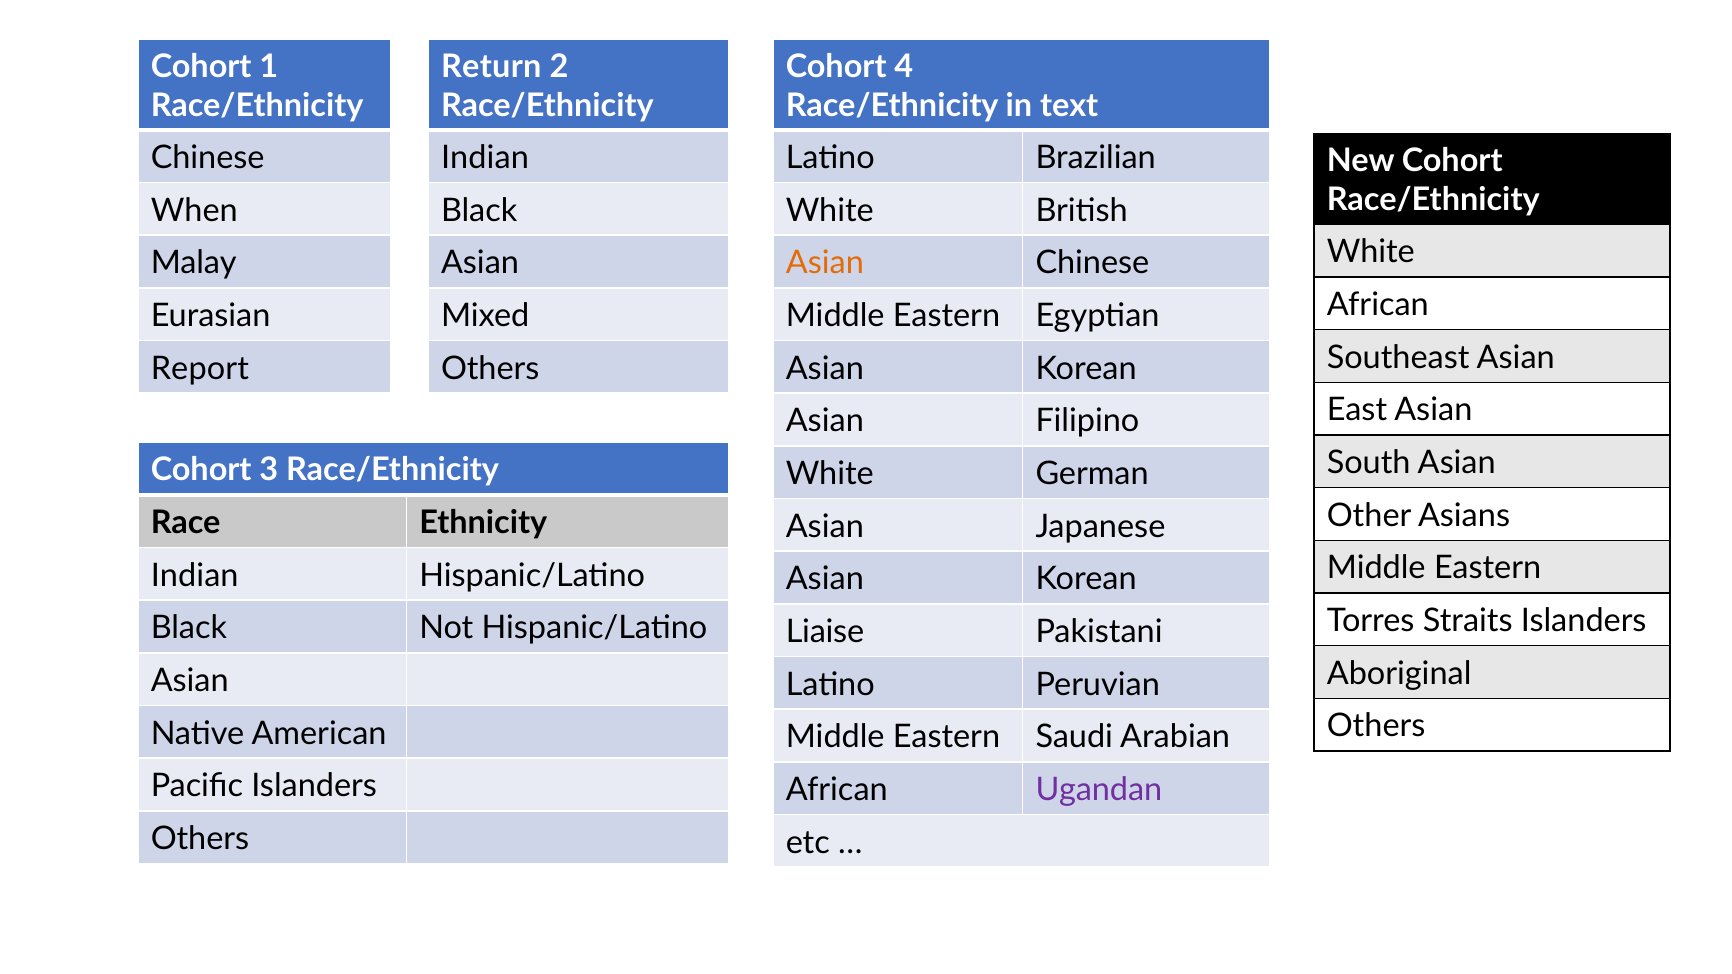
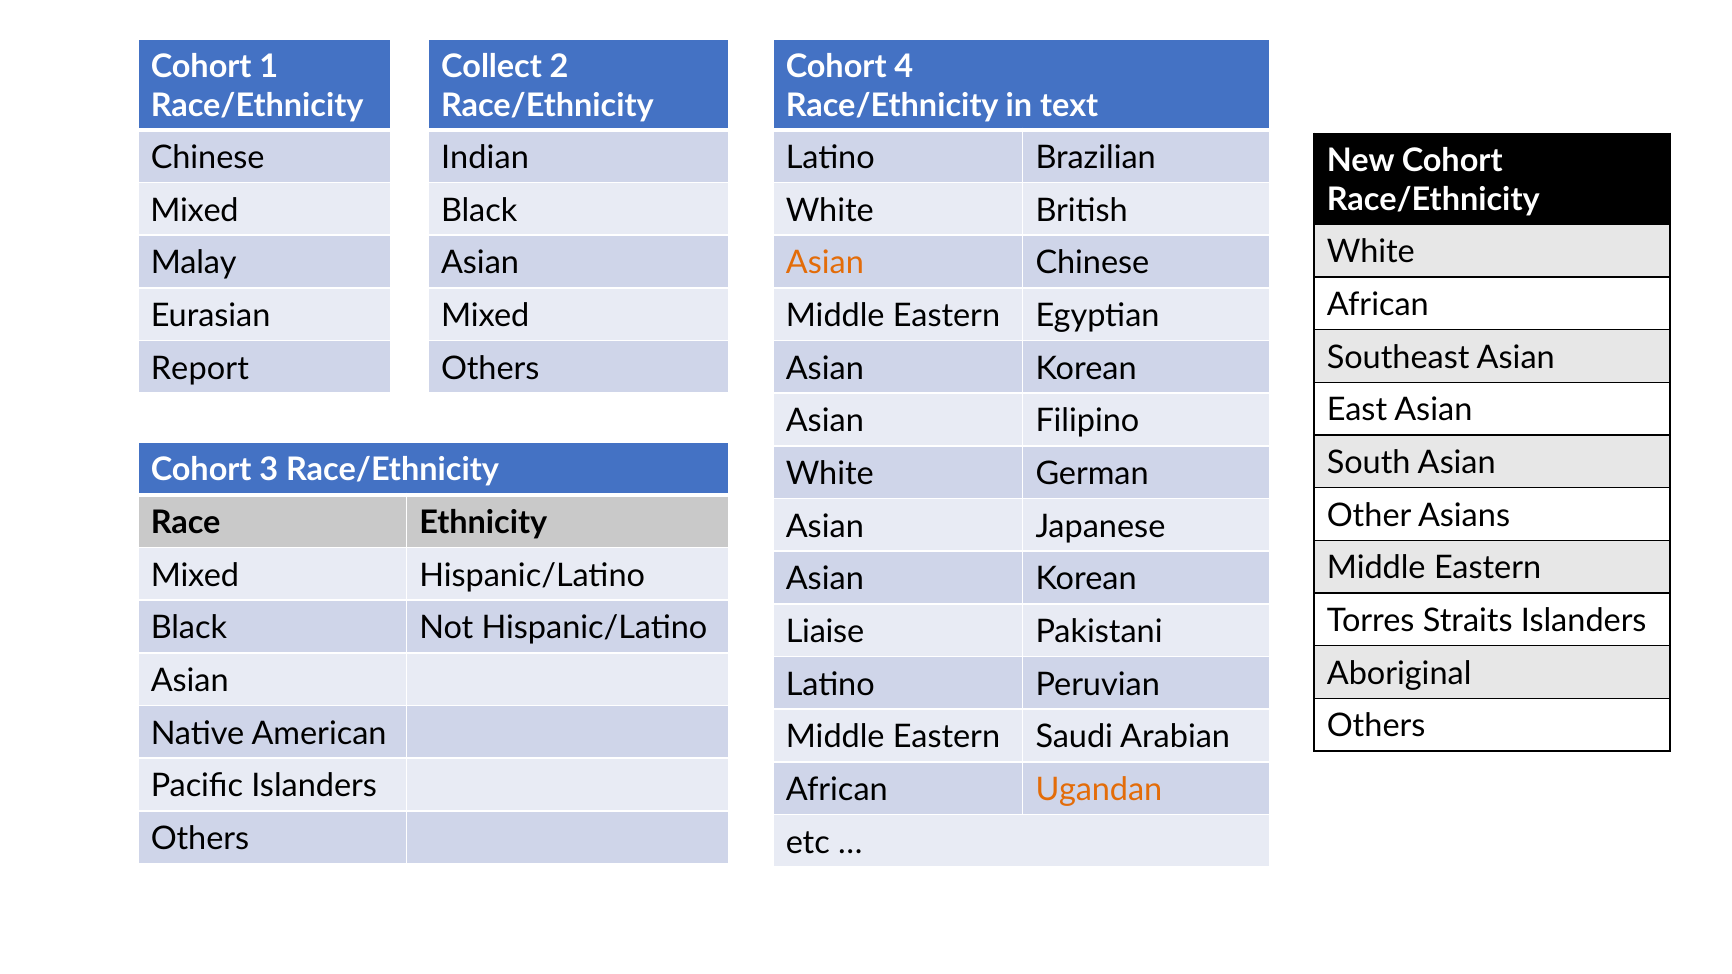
Return: Return -> Collect (491, 67)
When: When -> Mixed (194, 210)
Indian: Indian -> Mixed (195, 576)
Ugandan colour: purple -> orange (1099, 790)
